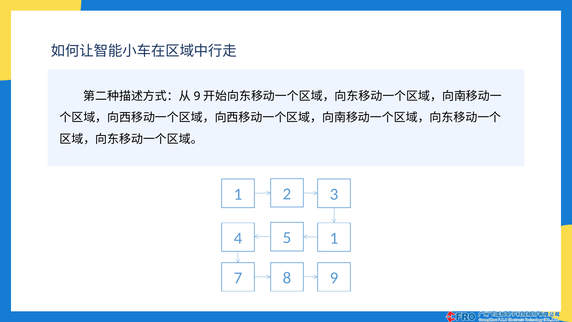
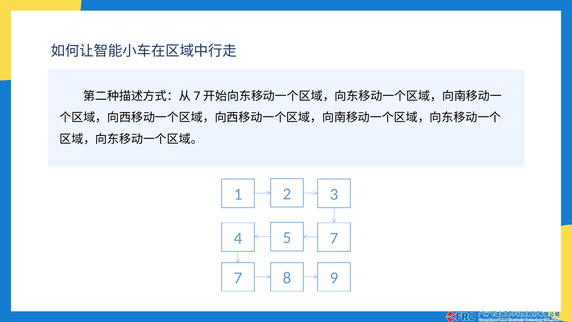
9: 9 -> 7 (197, 96)
5 1: 1 -> 7 (334, 238)
